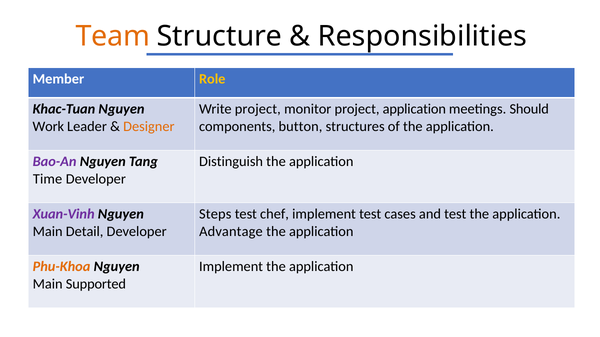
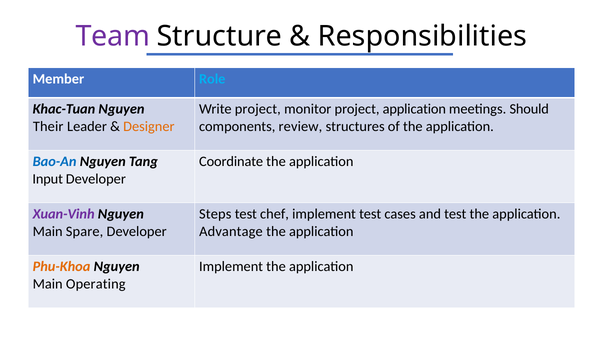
Team colour: orange -> purple (113, 36)
Role colour: yellow -> light blue (212, 79)
Work: Work -> Their (48, 127)
button: button -> review (300, 127)
Bao-An colour: purple -> blue (55, 162)
Distinguish: Distinguish -> Coordinate (231, 162)
Time: Time -> Input (48, 179)
Detail: Detail -> Spare (85, 232)
Supported: Supported -> Operating (96, 285)
